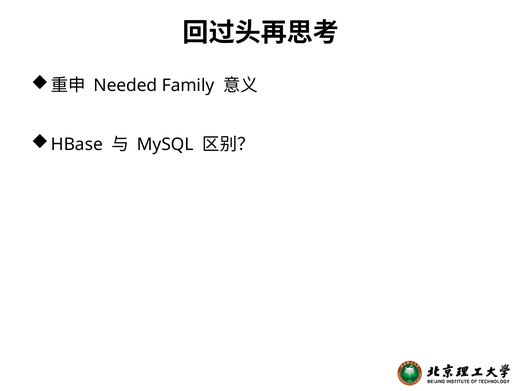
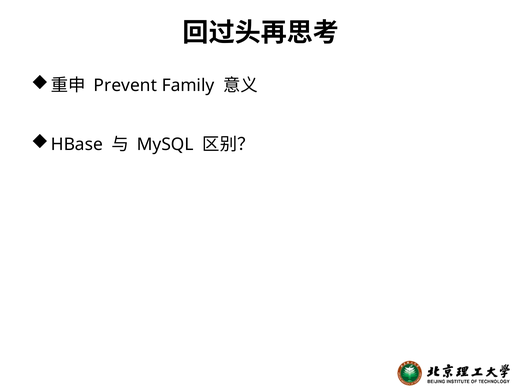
Needed: Needed -> Prevent (125, 85)
